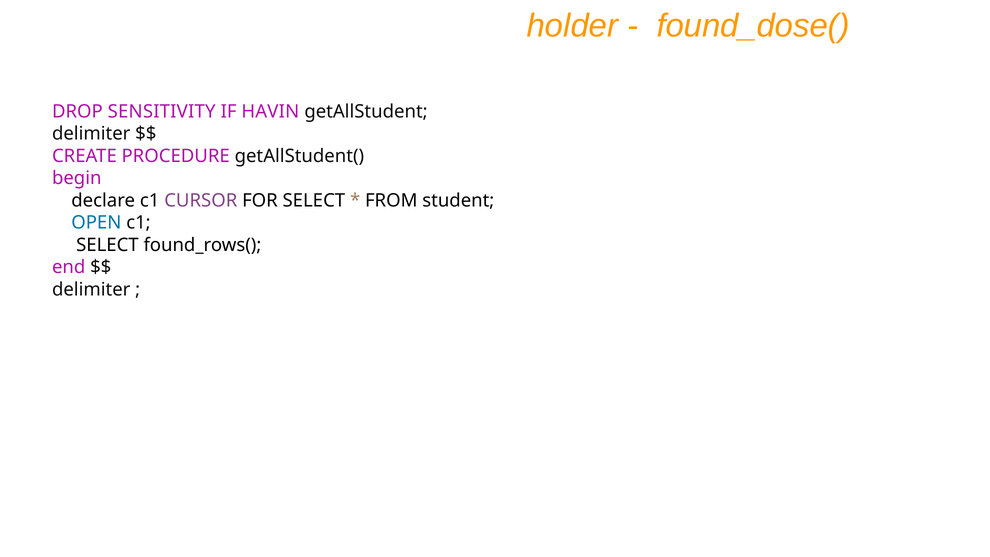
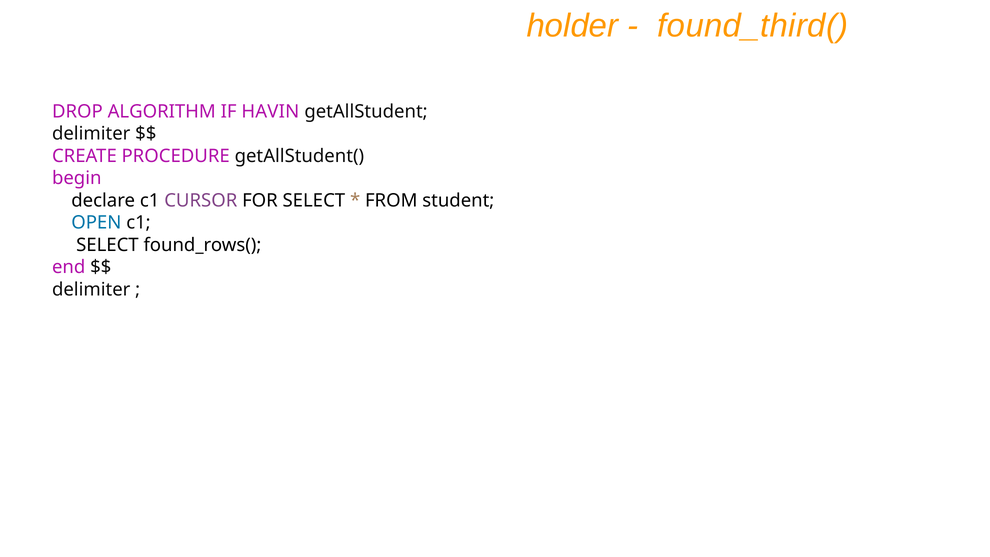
found_dose(: found_dose( -> found_third( (753, 26)
SENSITIVITY: SENSITIVITY -> ALGORITHM (162, 111)
